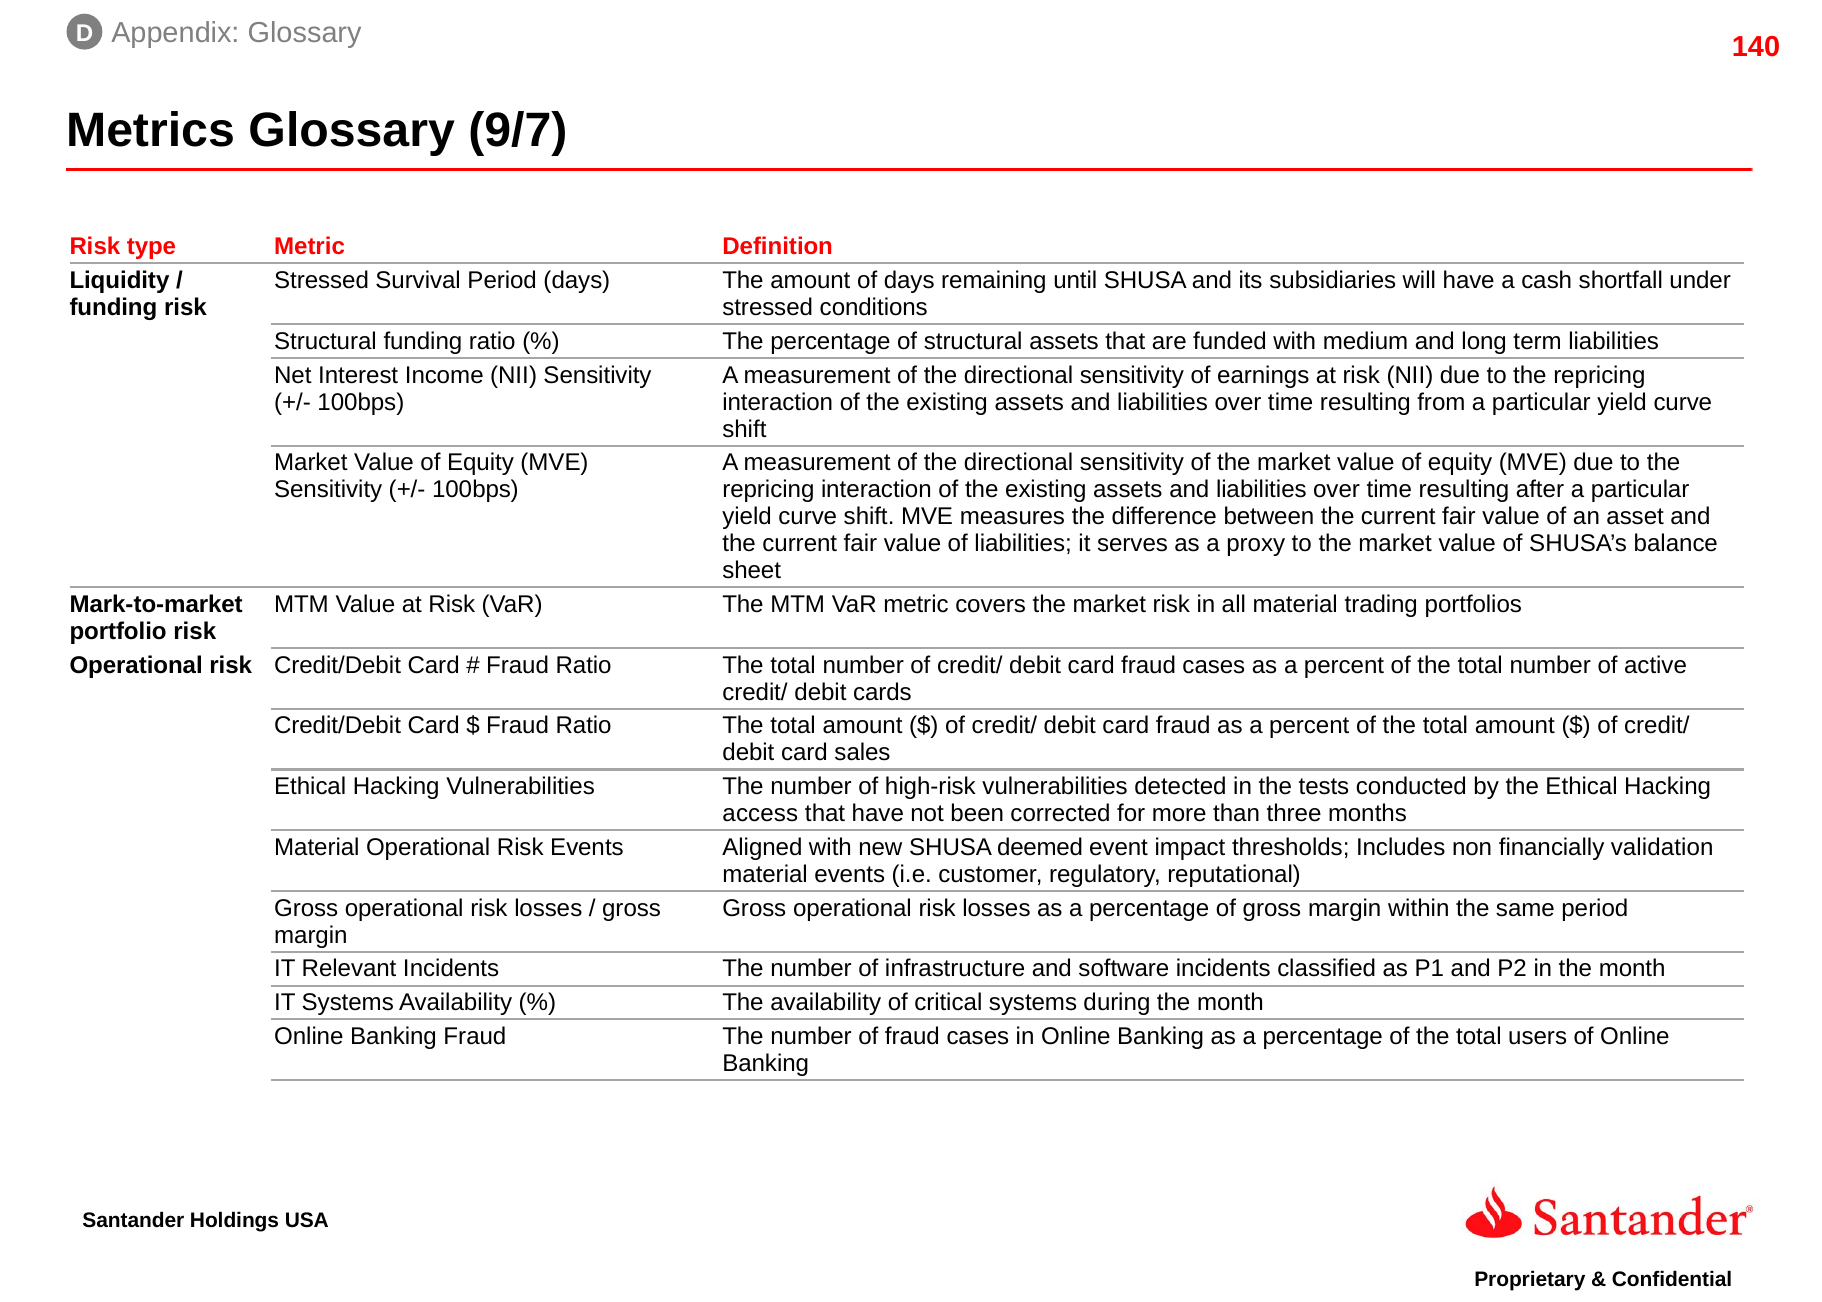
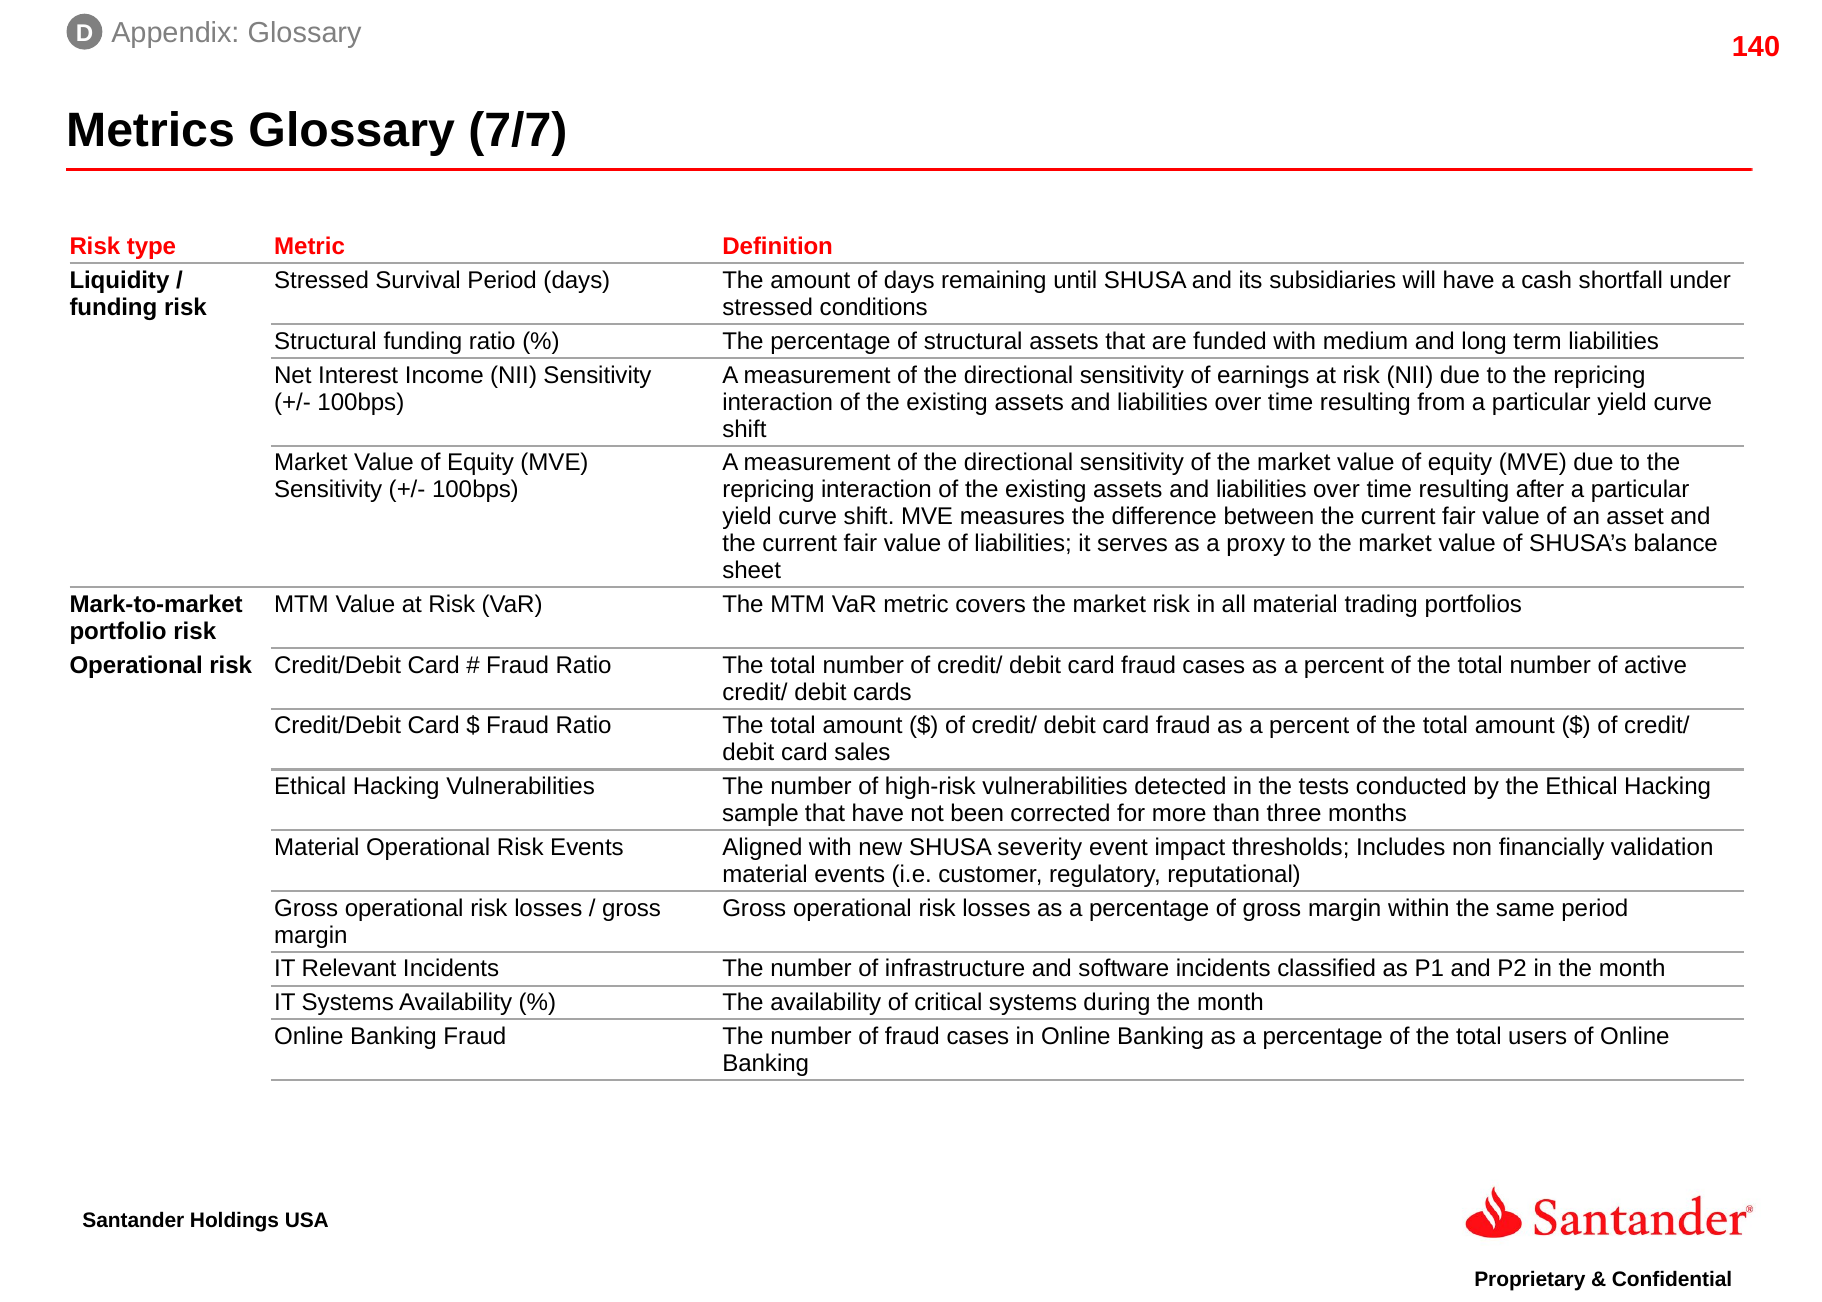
9/7: 9/7 -> 7/7 (518, 131)
access: access -> sample (760, 813)
deemed: deemed -> severity (1040, 847)
